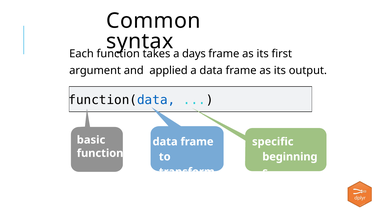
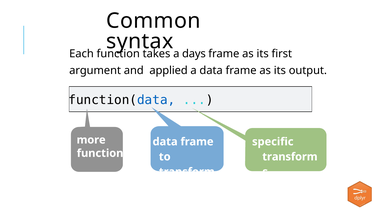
basic: basic -> more (91, 140)
beginning: beginning -> transform (290, 157)
